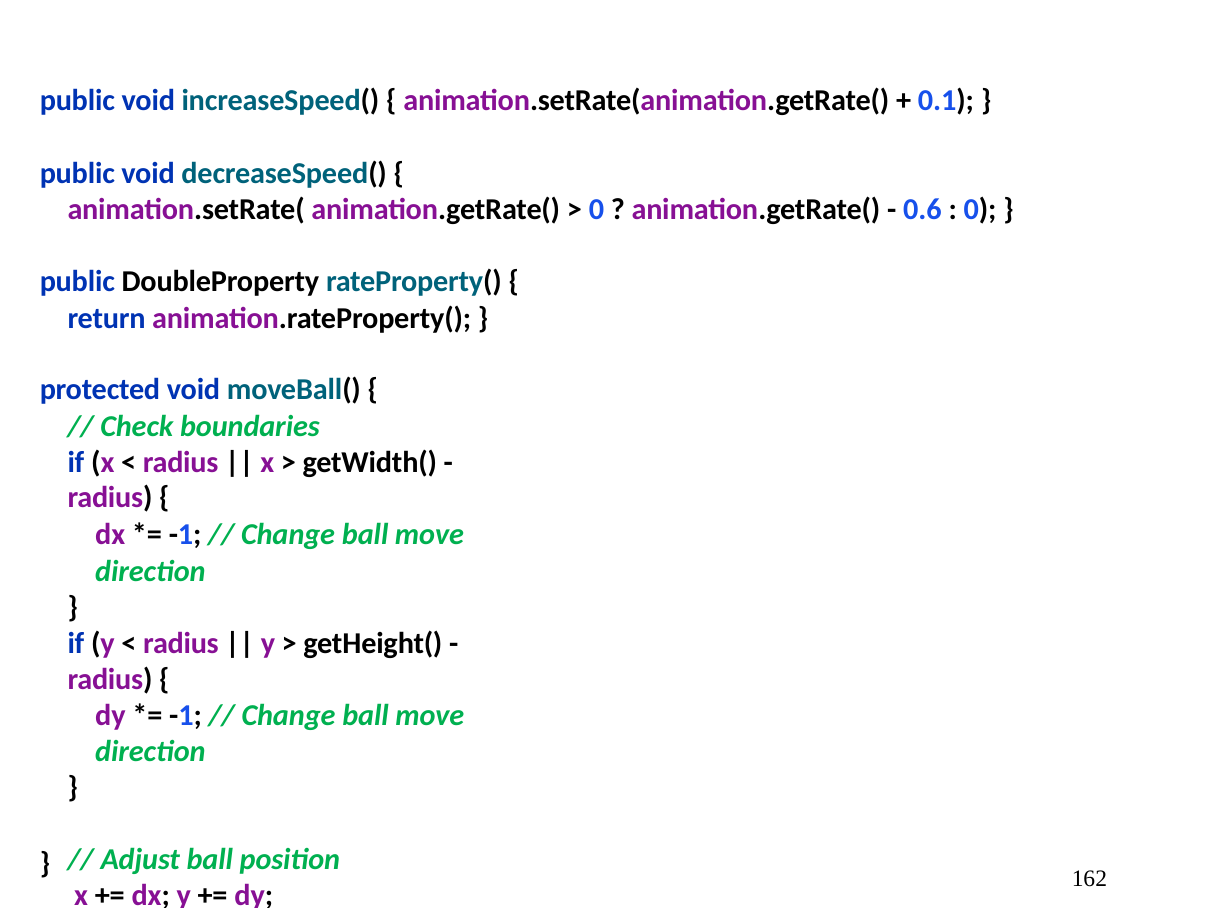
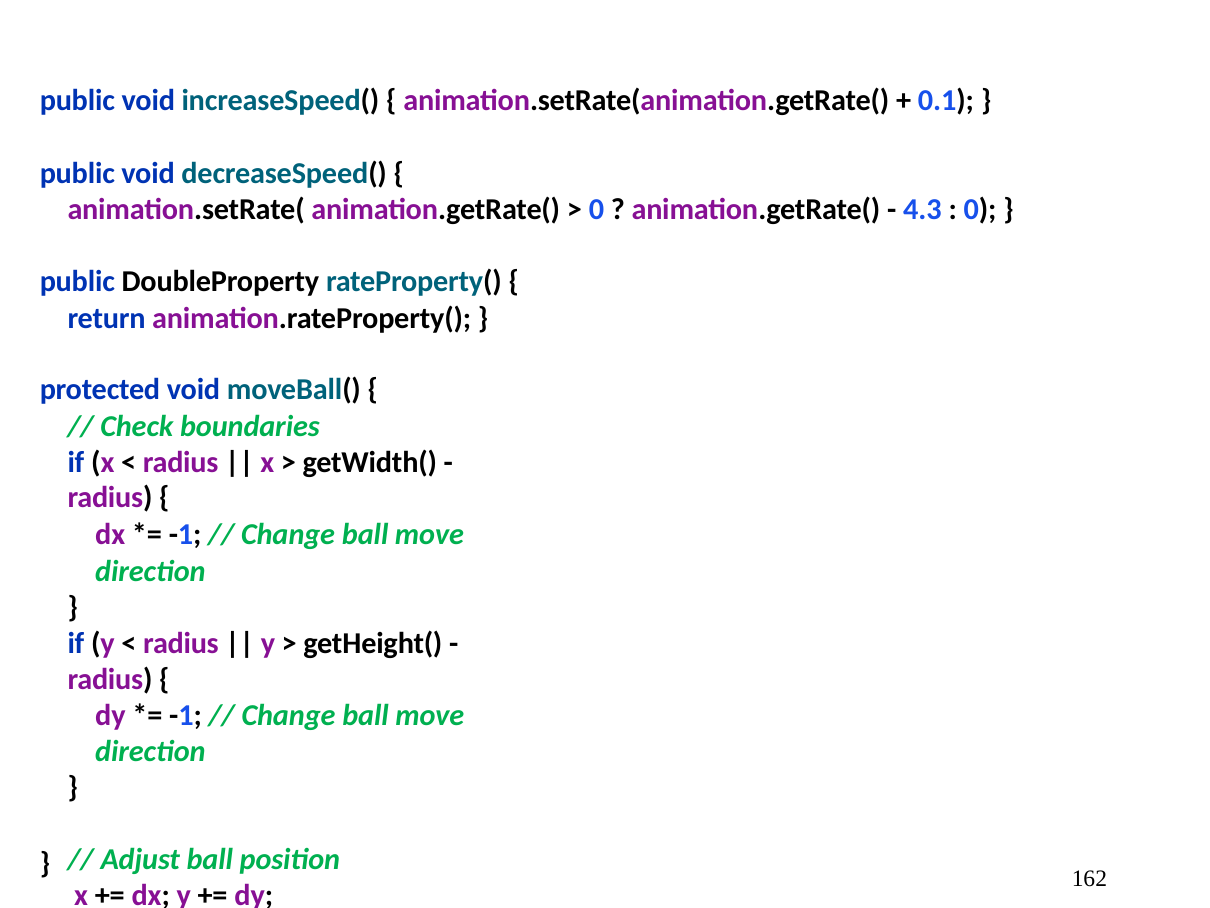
0.6: 0.6 -> 4.3 (922, 209)
